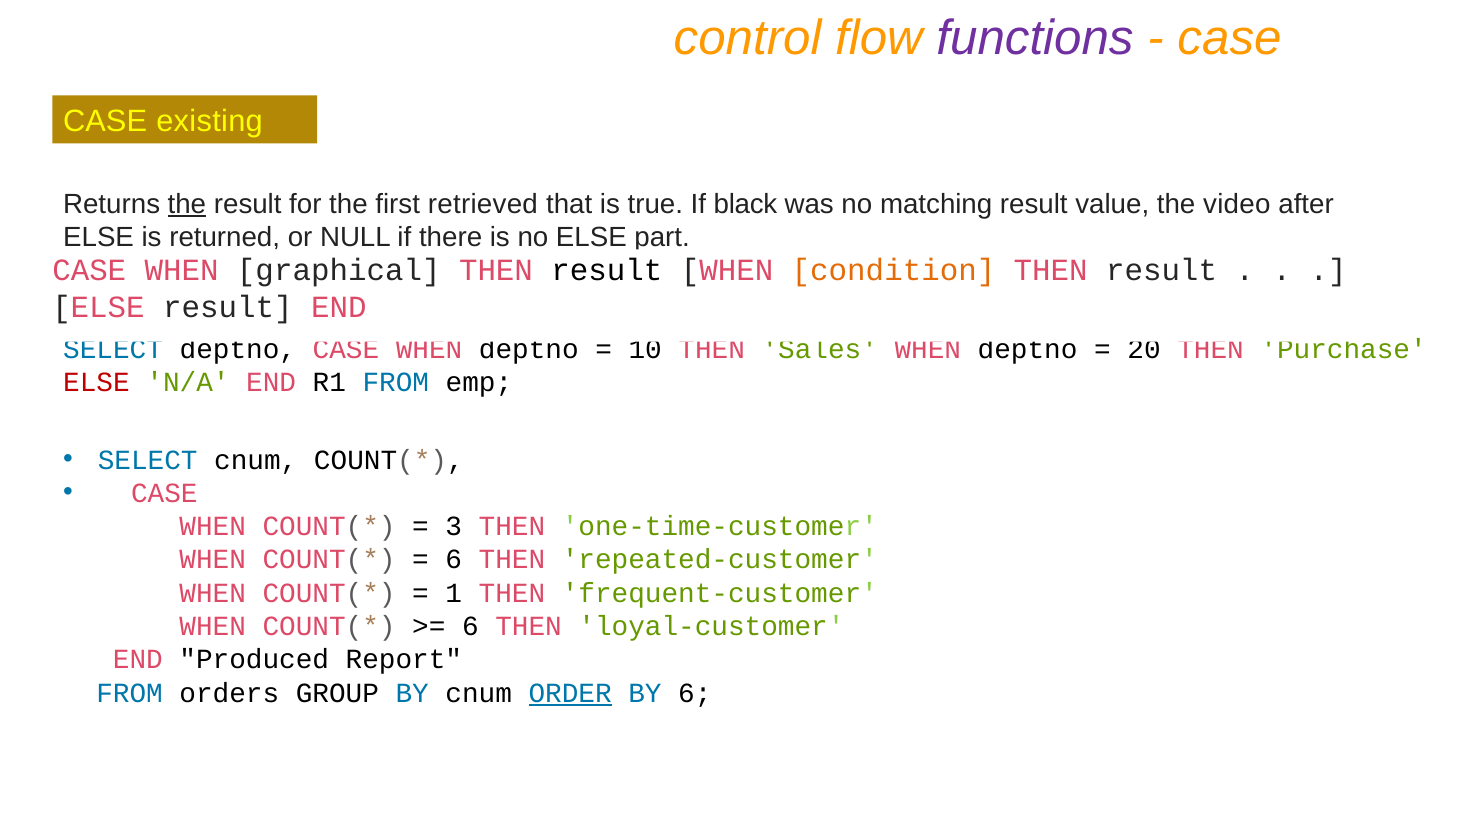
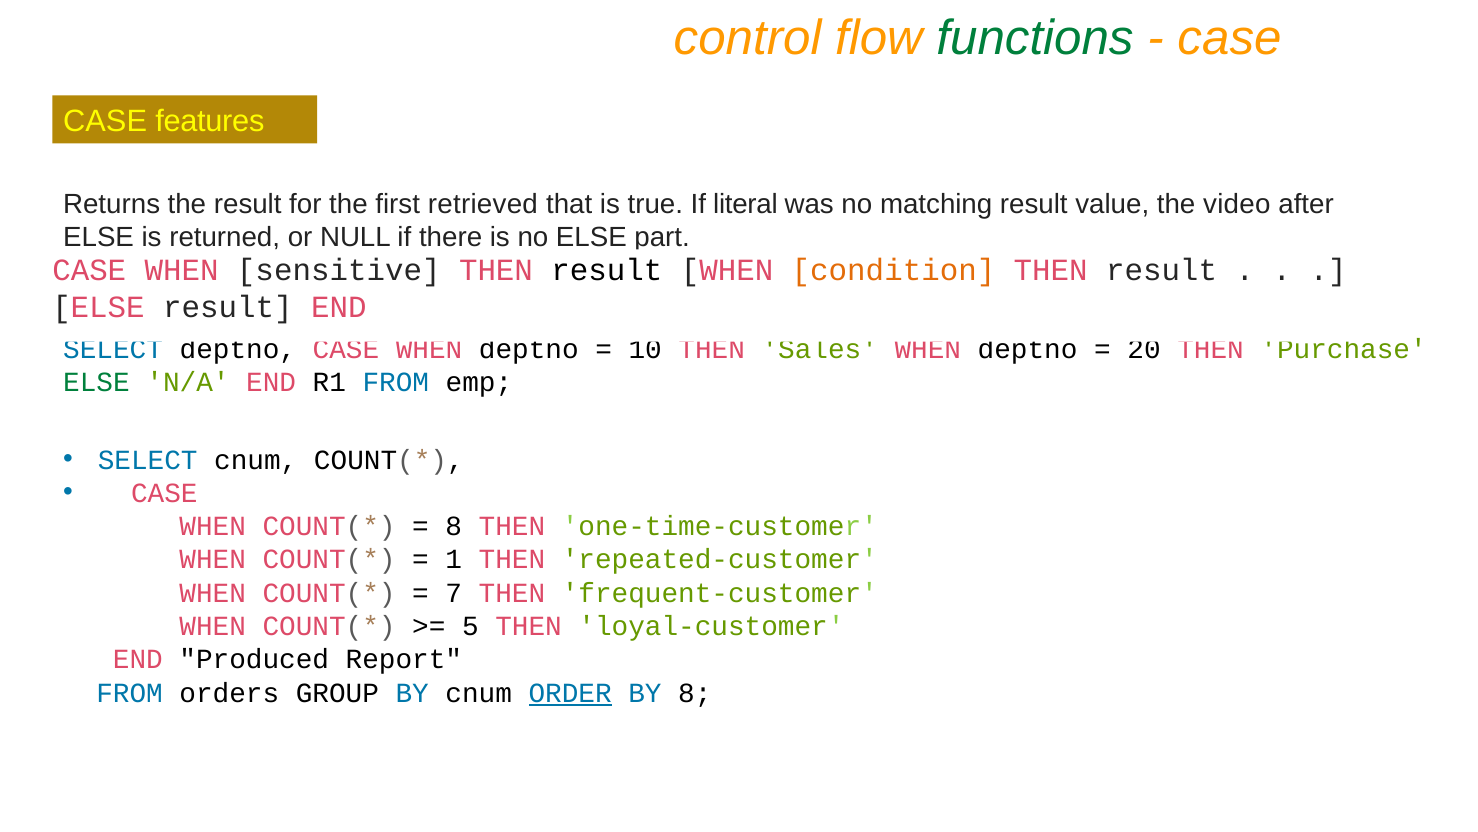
functions colour: purple -> green (1035, 38)
existing: existing -> features (210, 121)
the underline: present -> none (187, 204)
black: black -> literal (745, 204)
graphical: graphical -> sensitive (339, 270)
ELSE colour: red -> green (96, 382)
3: 3 -> 8 (454, 526)
6: 6 -> 1 (454, 559)
1: 1 -> 7 (454, 593)
6: 6 -> 5 (470, 626)
BY 6: 6 -> 8 (695, 692)
